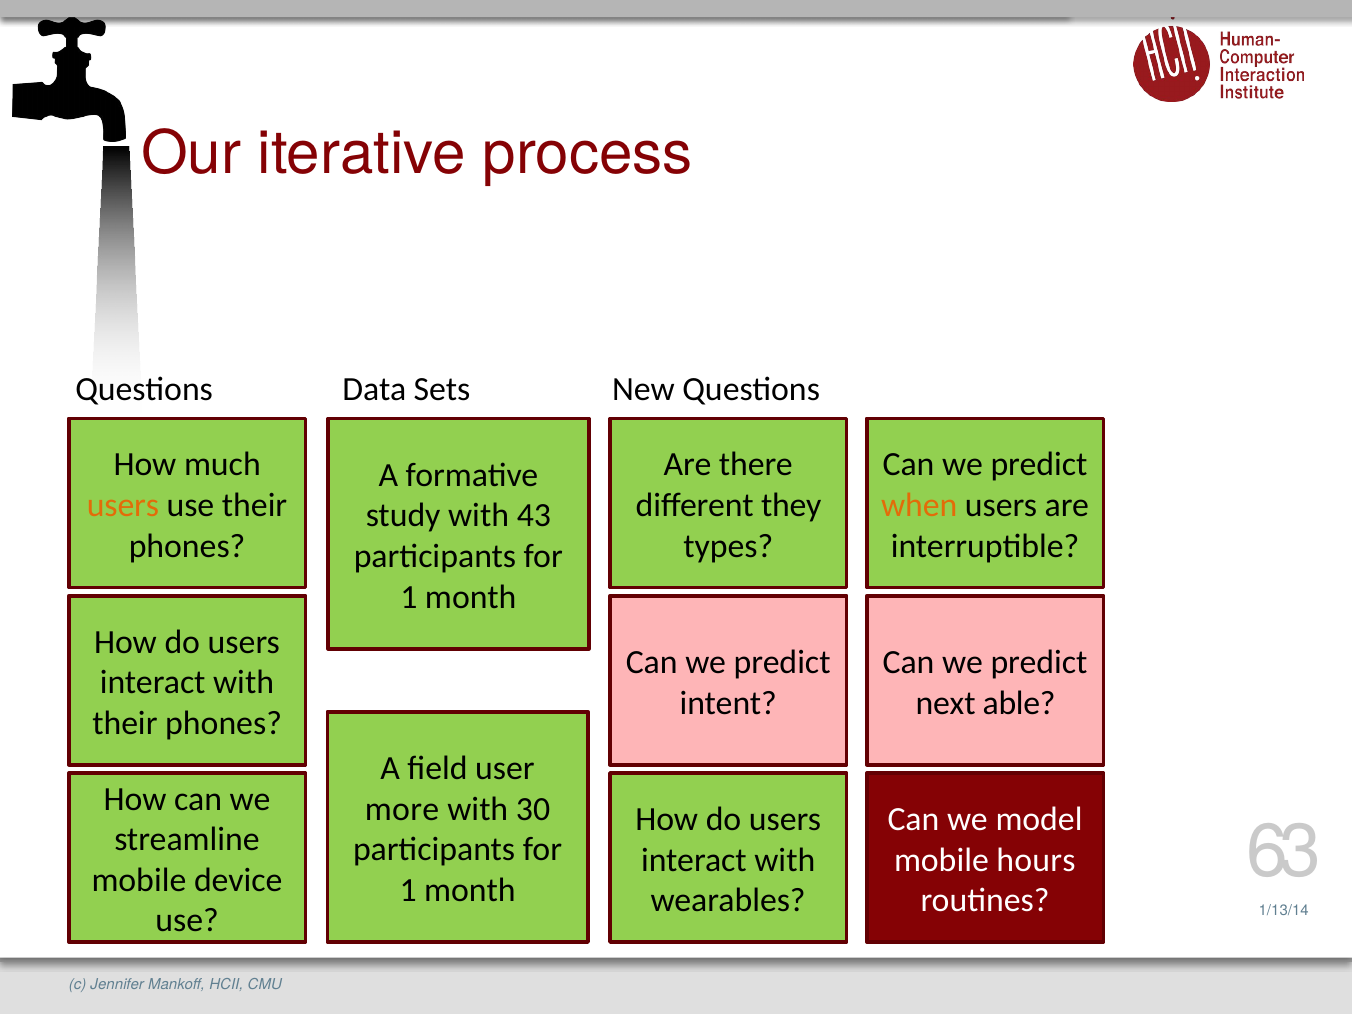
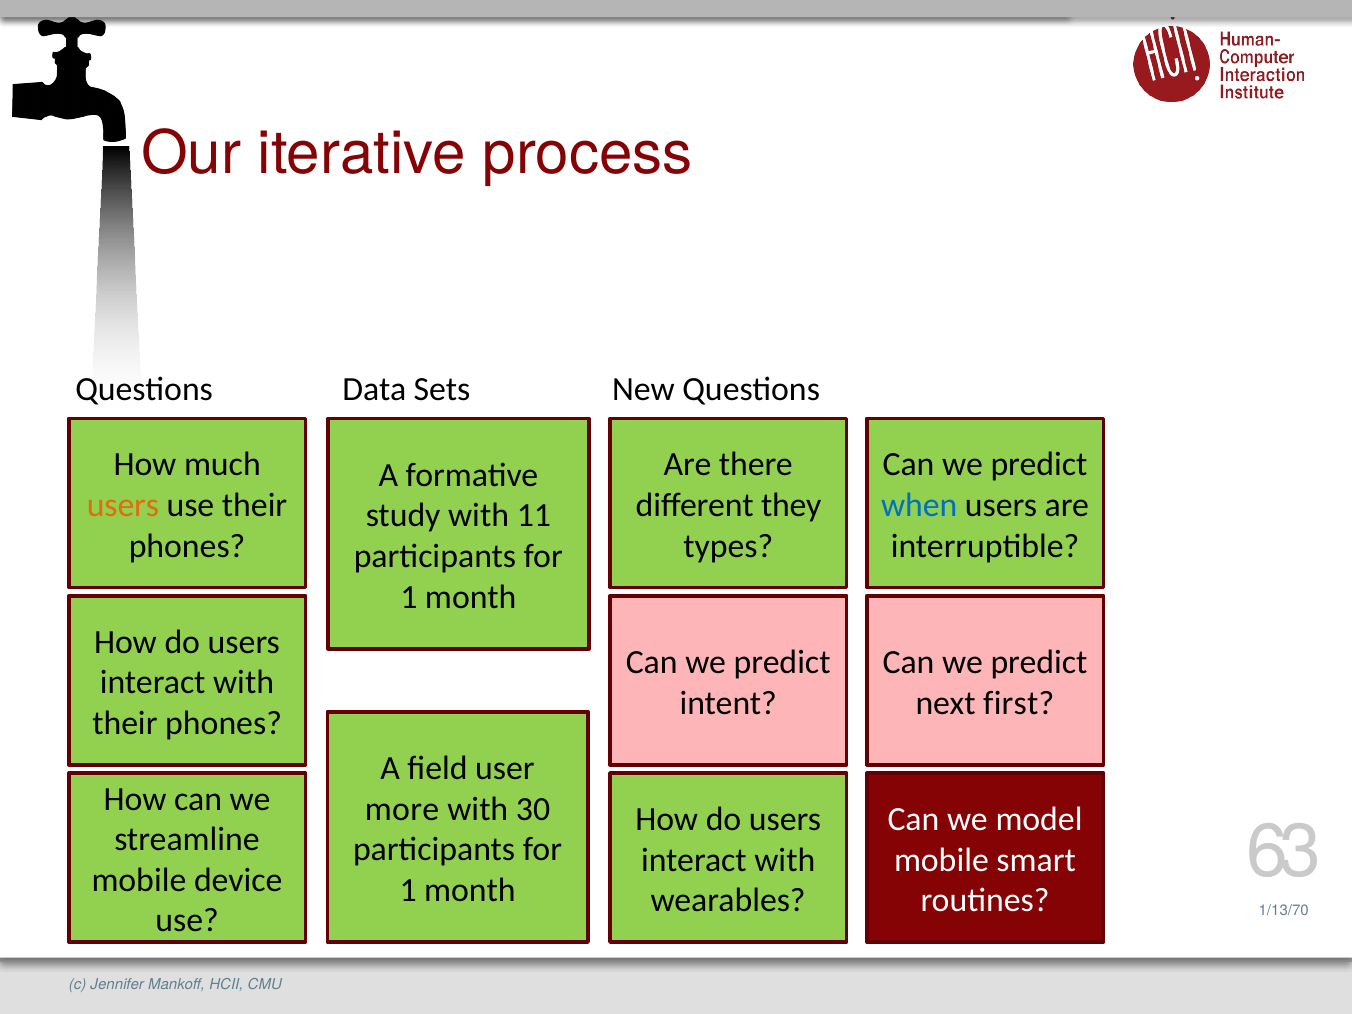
when colour: orange -> blue (919, 505)
43: 43 -> 11 (534, 516)
able: able -> first (1019, 703)
hours: hours -> smart (1036, 860)
1/13/14: 1/13/14 -> 1/13/70 (1284, 911)
